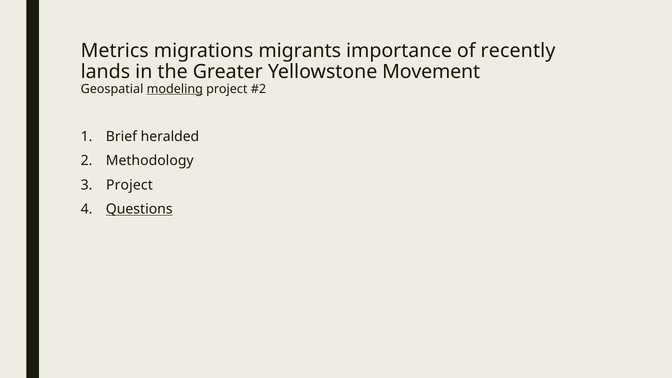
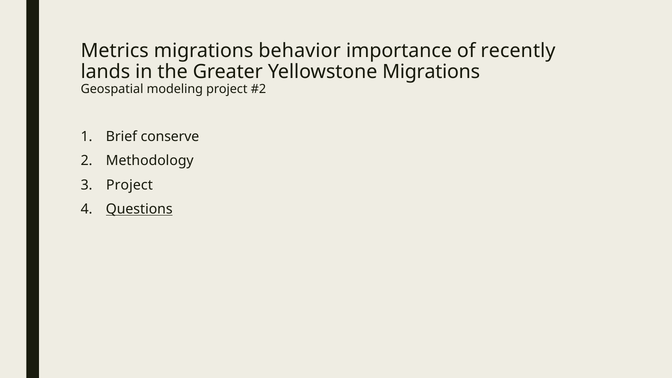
migrants: migrants -> behavior (300, 51)
Yellowstone Movement: Movement -> Migrations (431, 72)
modeling underline: present -> none (175, 89)
heralded: heralded -> conserve (170, 137)
